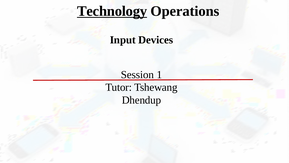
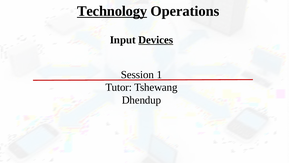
Devices underline: none -> present (156, 40)
